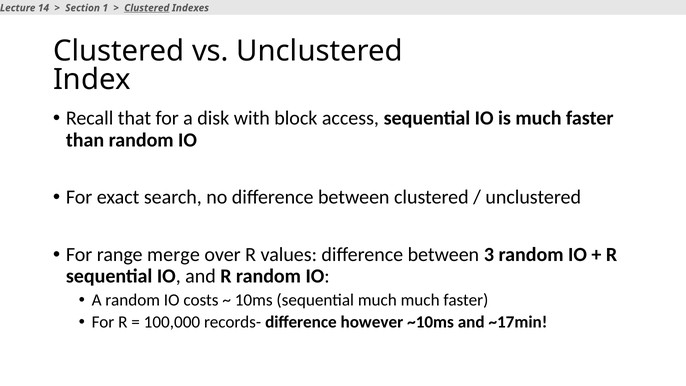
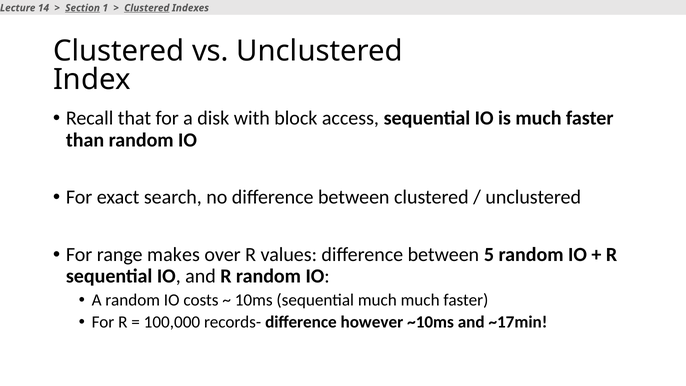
Section underline: none -> present (83, 8)
merge: merge -> makes (173, 255)
3: 3 -> 5 (489, 255)
